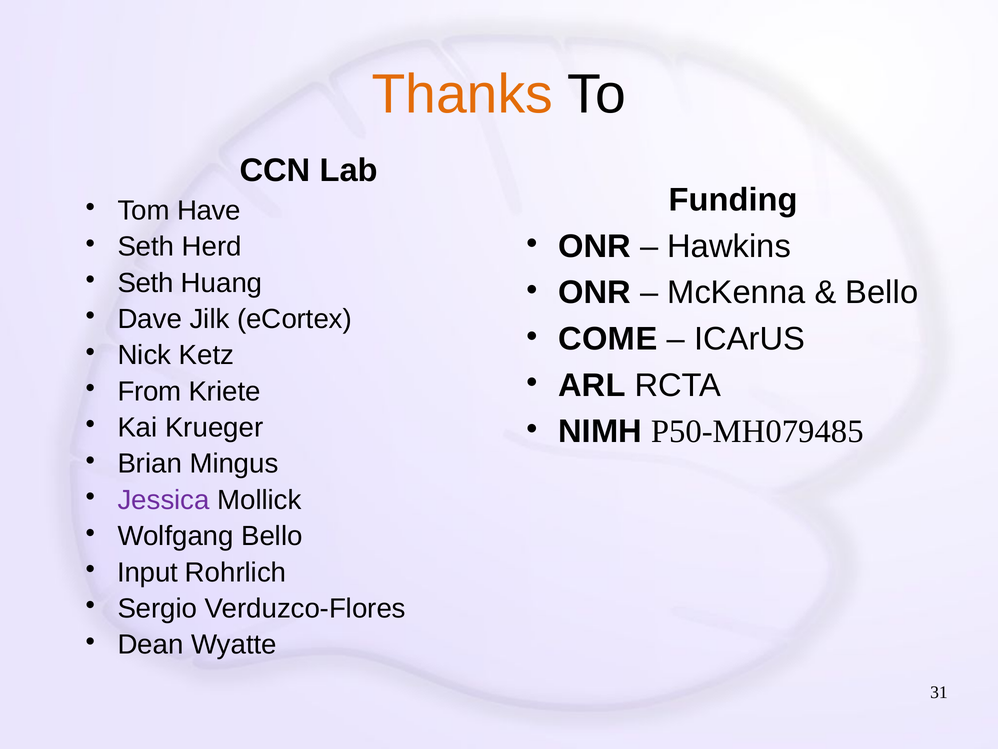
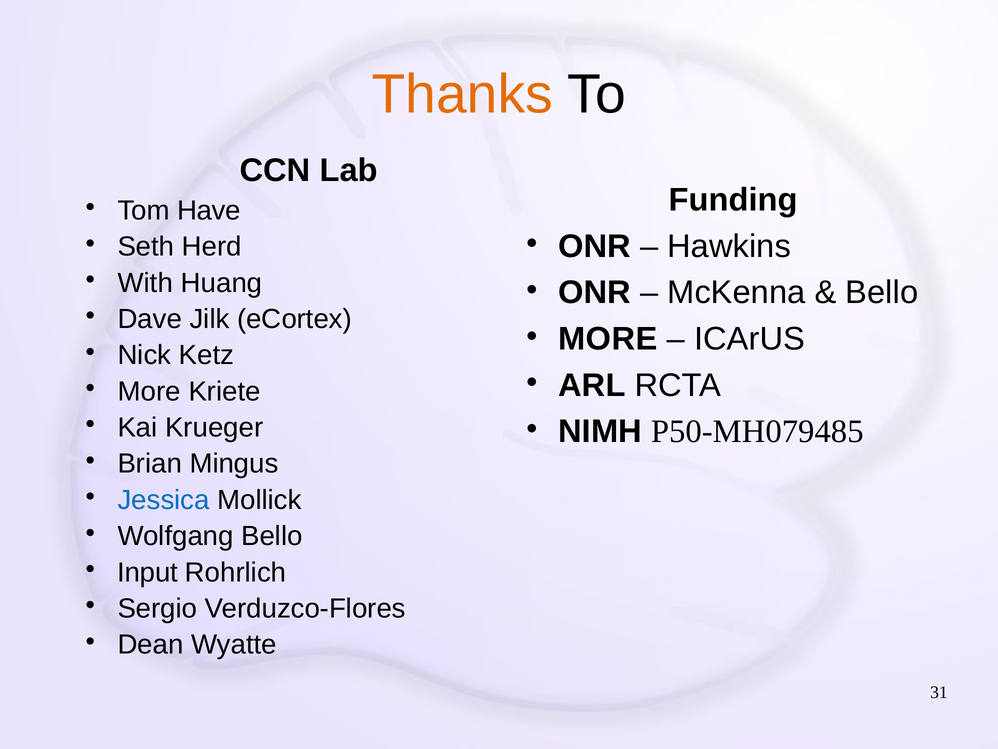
Seth: Seth -> With (145, 283)
COME: COME -> MORE (608, 339)
From: From -> More (149, 391)
Jessica colour: purple -> blue (164, 500)
